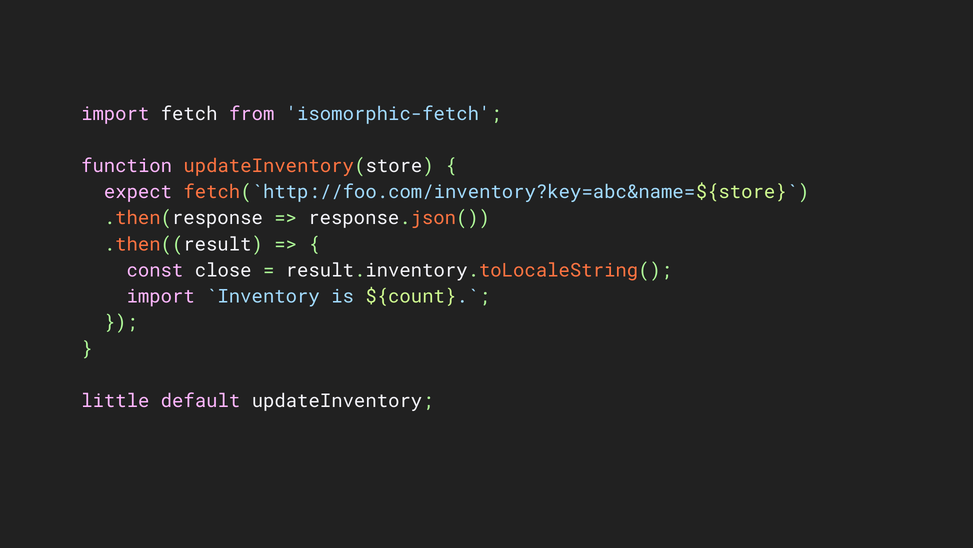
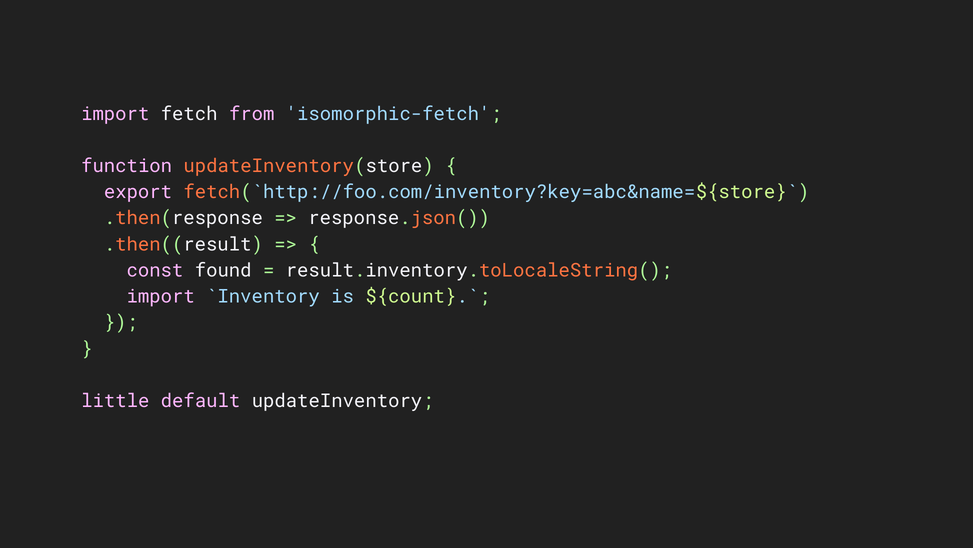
expect: expect -> export (138, 192)
close: close -> found (223, 270)
